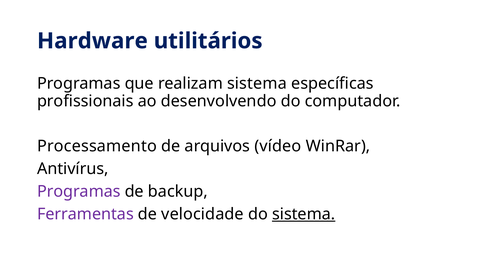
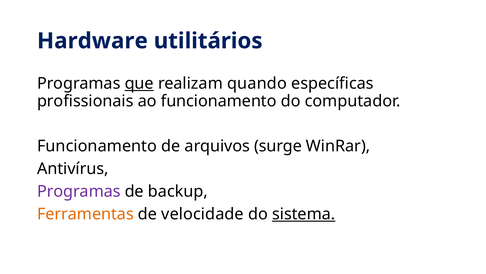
que underline: none -> present (139, 83)
realizam sistema: sistema -> quando (257, 83)
ao desenvolvendo: desenvolvendo -> funcionamento (219, 101)
Processamento: Processamento -> Funcionamento (97, 146)
vídeo: vídeo -> surge (278, 146)
Ferramentas colour: purple -> orange (85, 214)
